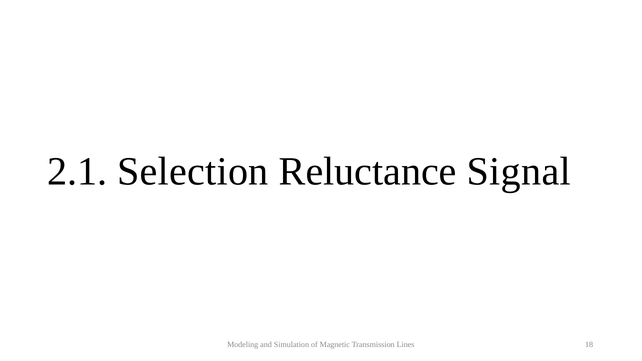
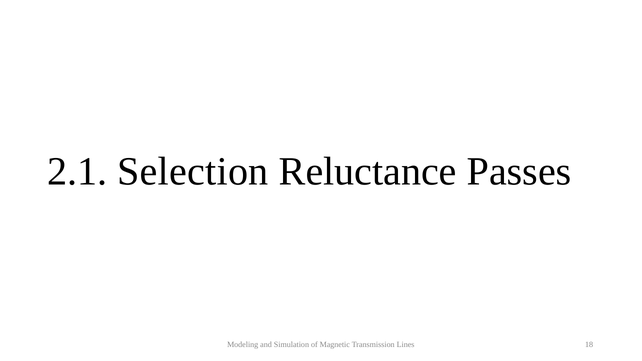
Signal: Signal -> Passes (519, 171)
